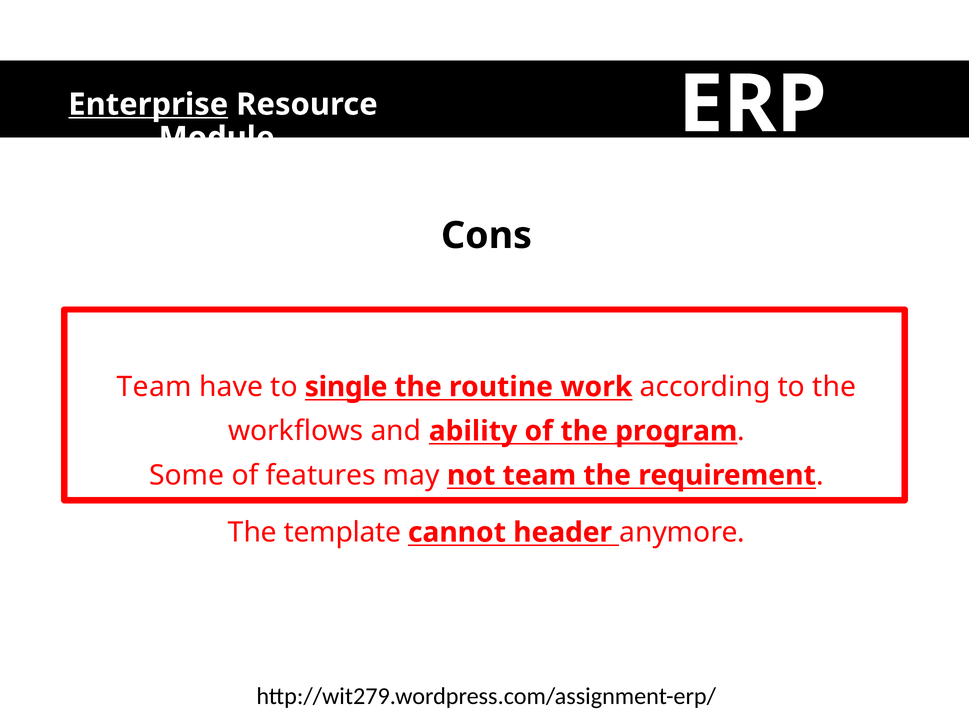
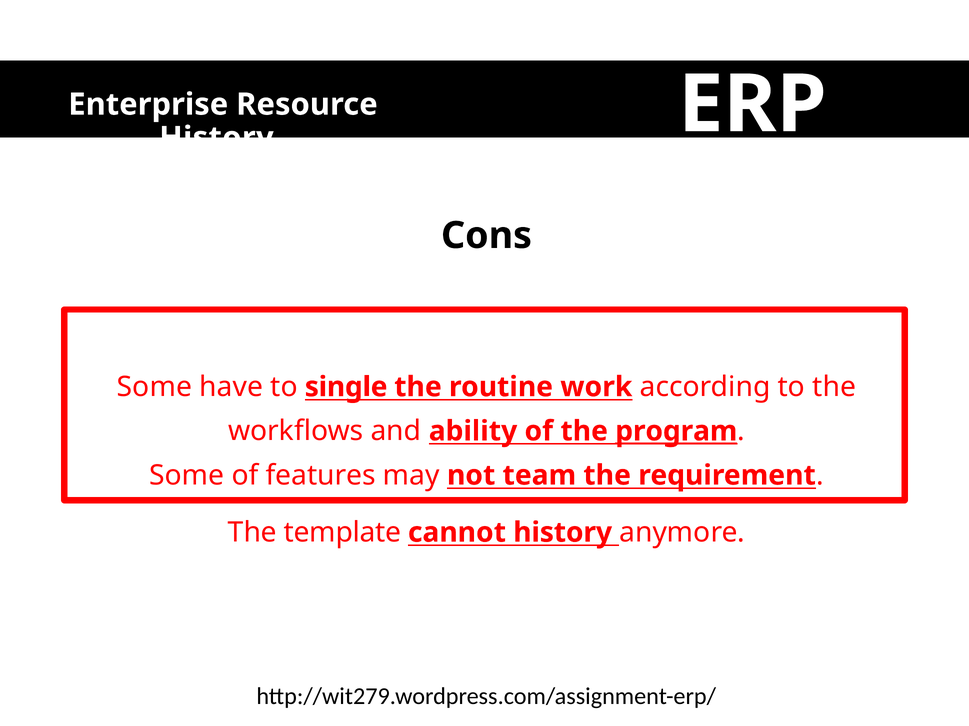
Enterprise underline: present -> none (148, 105)
Module: Module -> History (216, 138)
Team: Team -> Some (154, 387)
cannot header: header -> history (563, 533)
